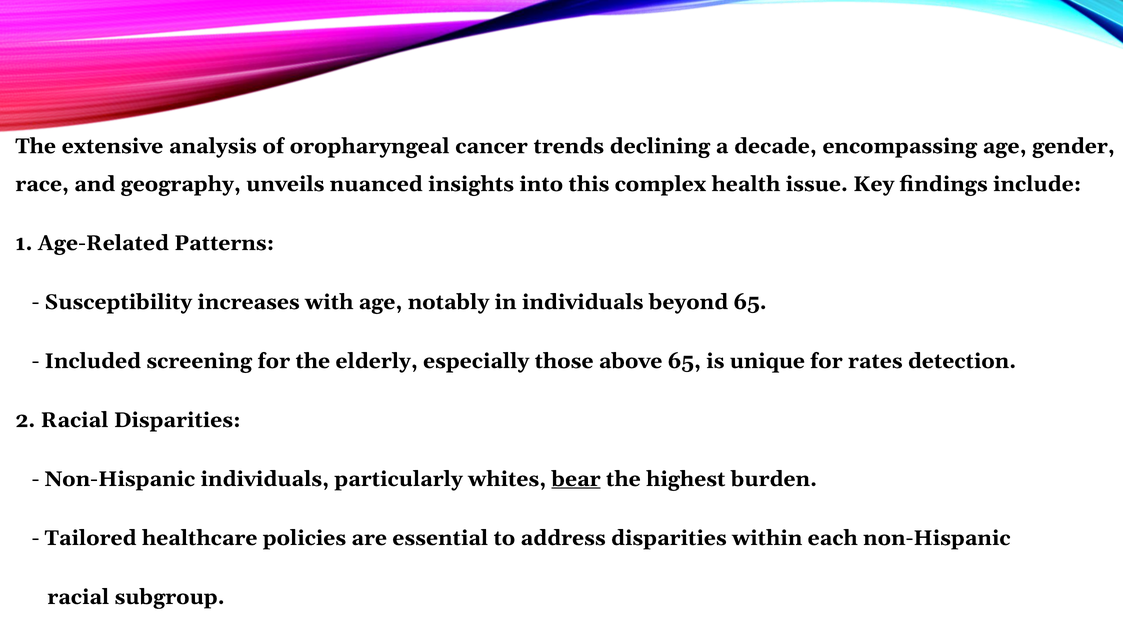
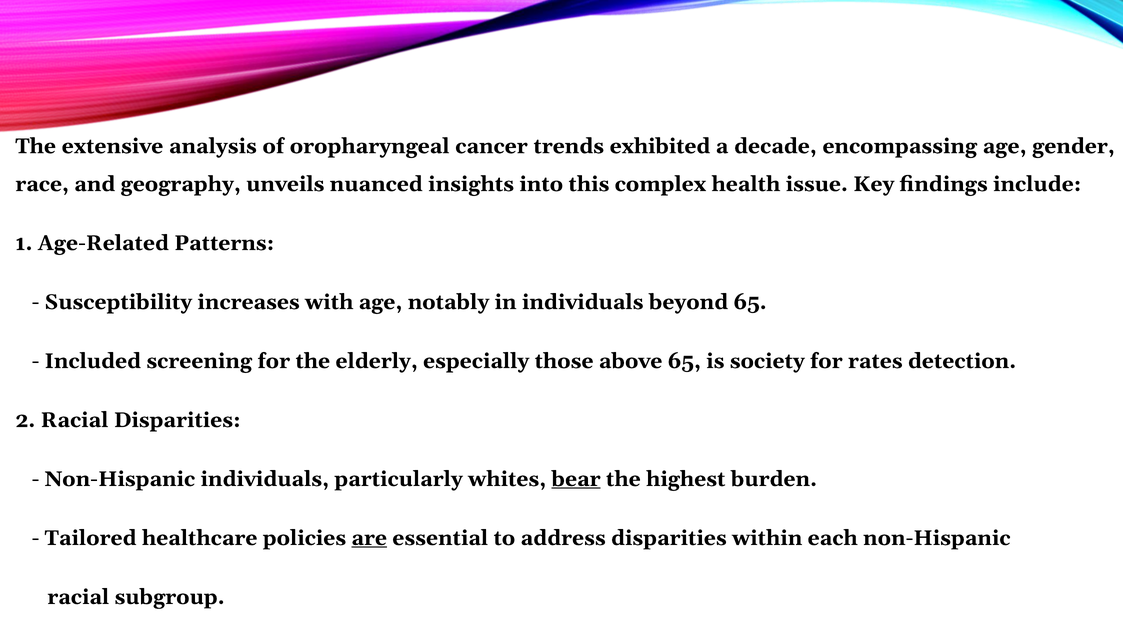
declining: declining -> exhibited (660, 146)
unique: unique -> society (767, 361)
are underline: none -> present (369, 538)
